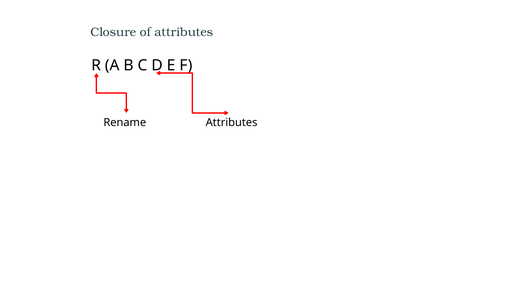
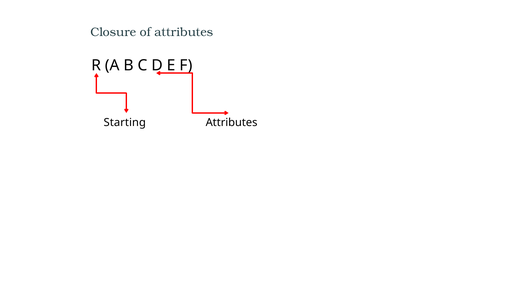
Rename: Rename -> Starting (125, 122)
